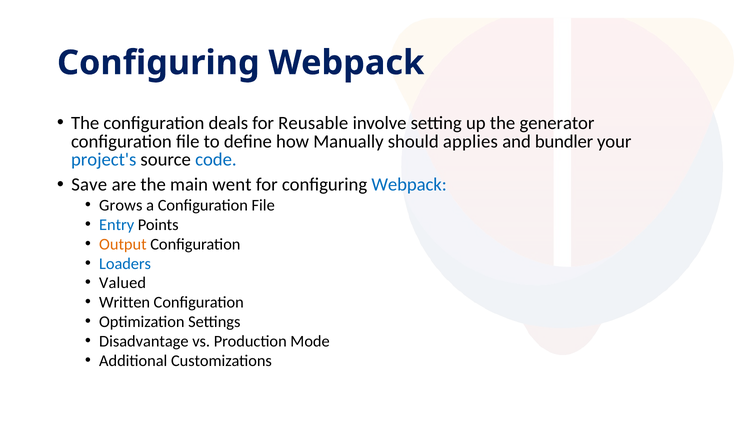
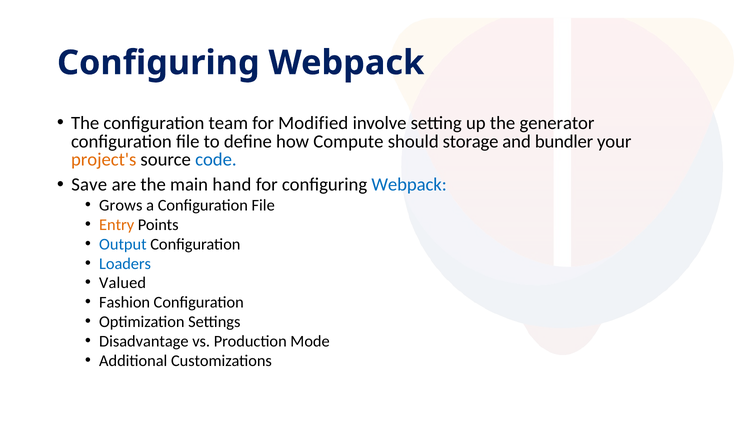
deals: deals -> team (228, 123)
Reusable: Reusable -> Modified (313, 123)
Manually: Manually -> Compute (348, 141)
applies: applies -> storage (471, 141)
project's colour: blue -> orange (104, 160)
went: went -> hand (232, 185)
Entry colour: blue -> orange (117, 225)
Output colour: orange -> blue (123, 244)
Written: Written -> Fashion (125, 302)
